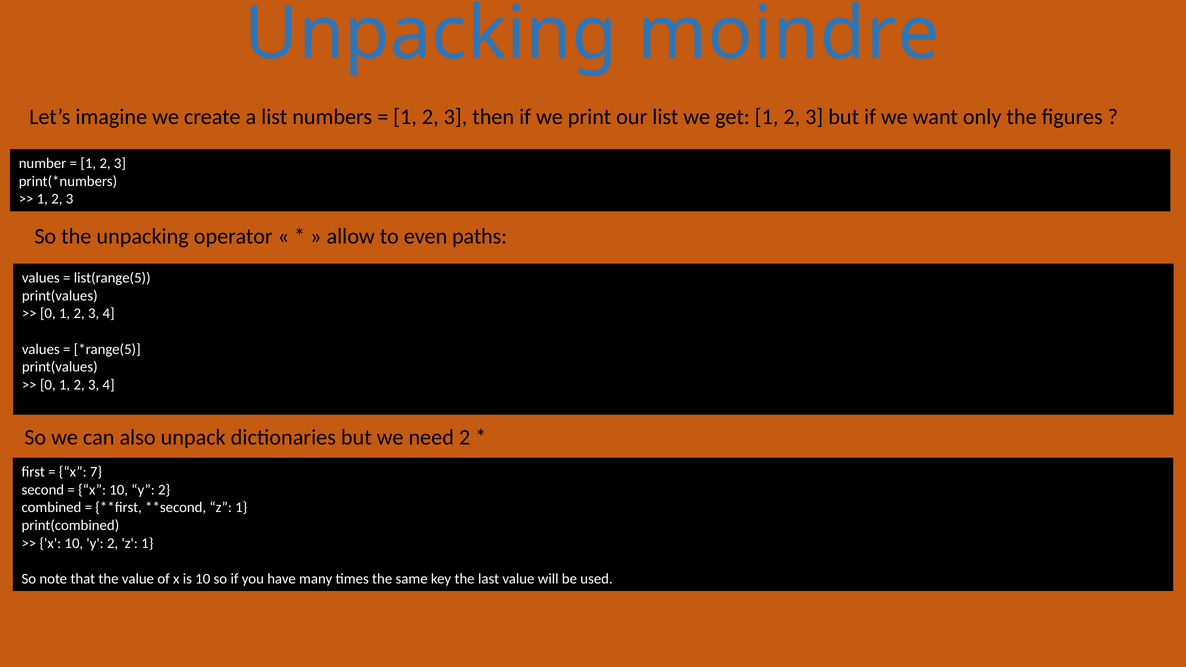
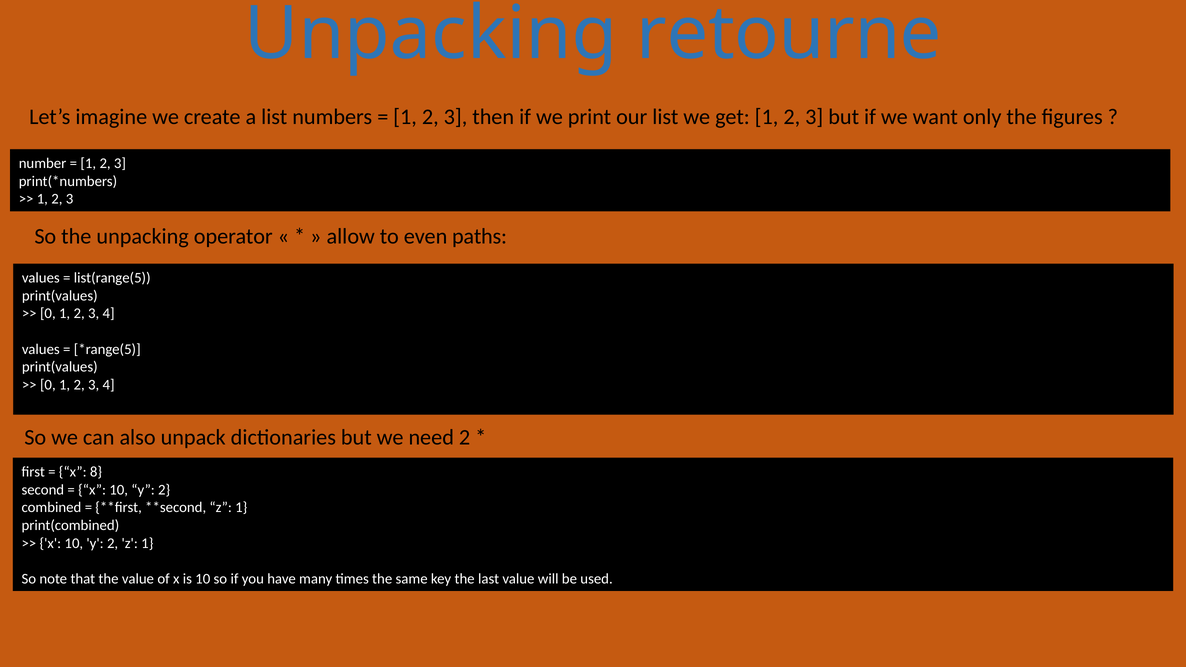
moindre: moindre -> retourne (789, 34)
7: 7 -> 8 (96, 472)
